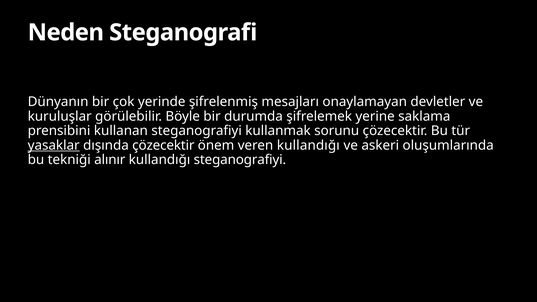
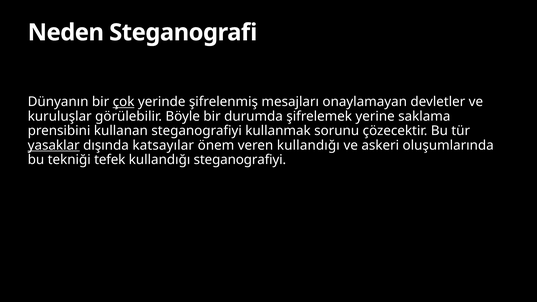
çok underline: none -> present (124, 102)
dışında çözecektir: çözecektir -> katsayılar (163, 145)
alınır: alınır -> tefek (110, 160)
